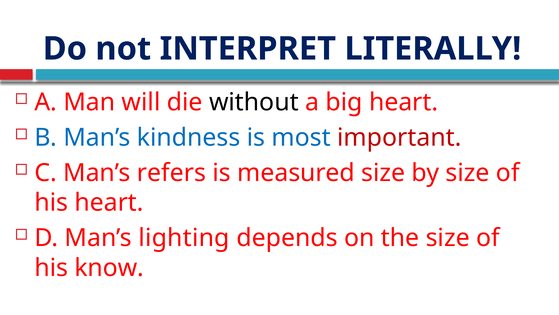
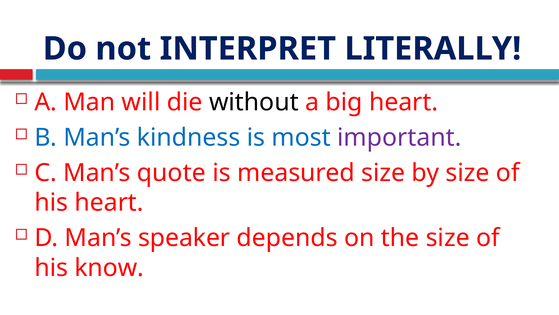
important colour: red -> purple (399, 137)
refers: refers -> quote (171, 173)
lighting: lighting -> speaker (184, 238)
